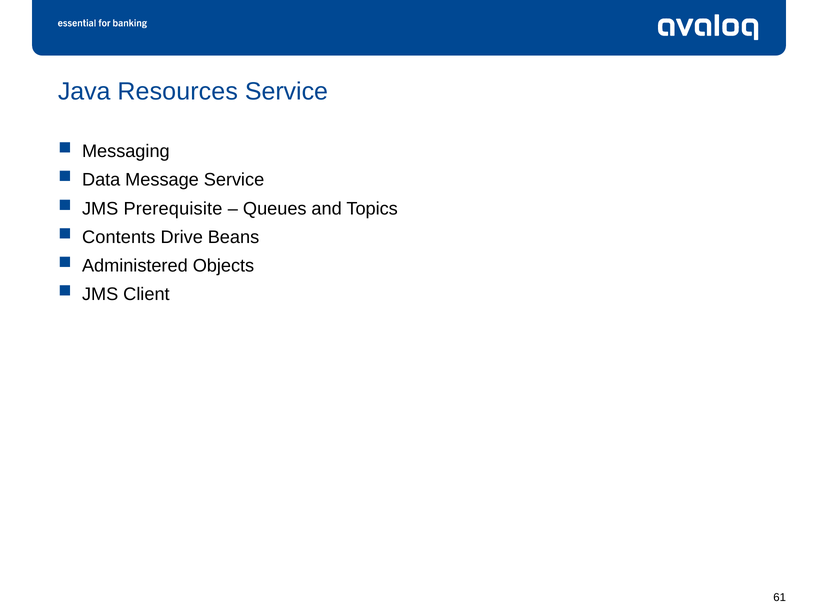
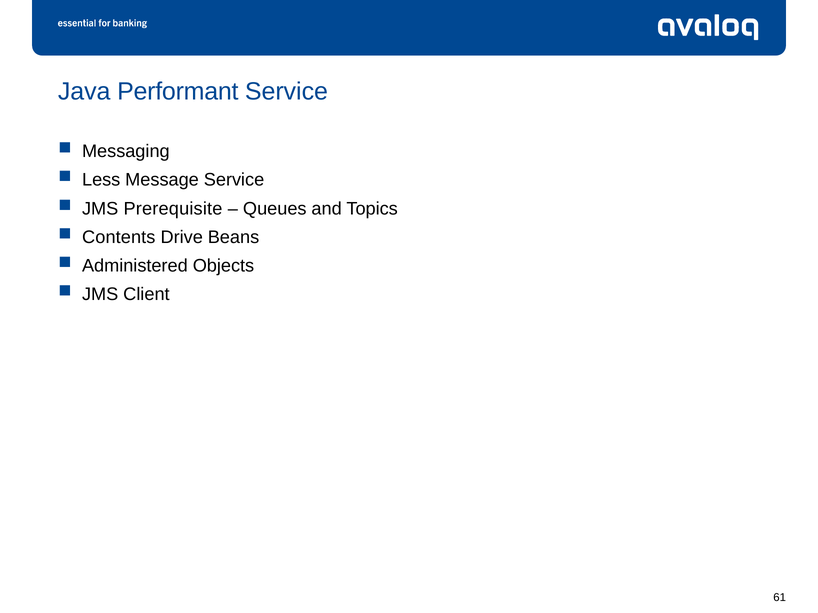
Resources: Resources -> Performant (178, 91)
Data: Data -> Less (101, 180)
